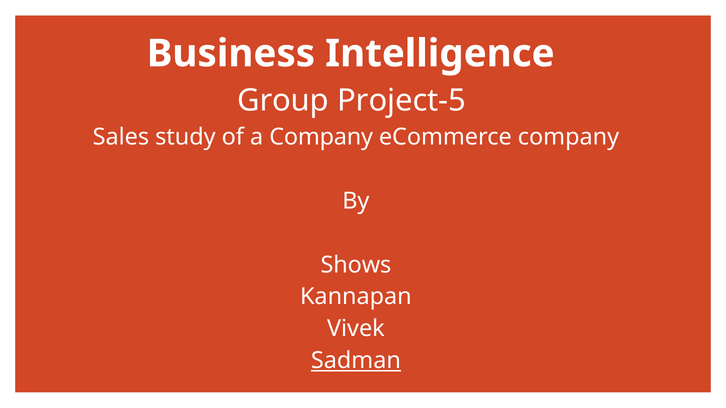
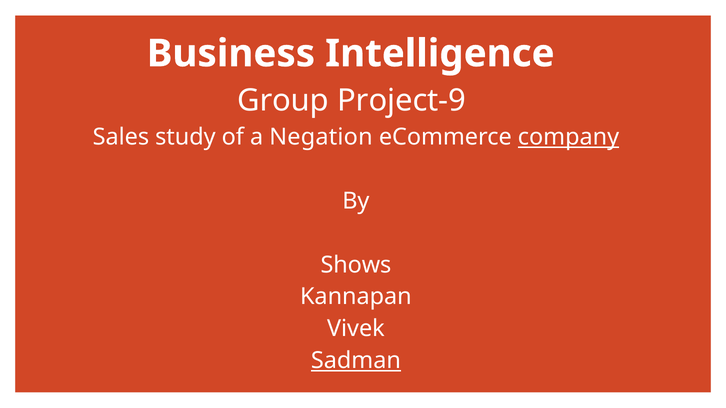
Project-5: Project-5 -> Project-9 (402, 101)
a Company: Company -> Negation (321, 137)
company underline: none -> present (568, 137)
